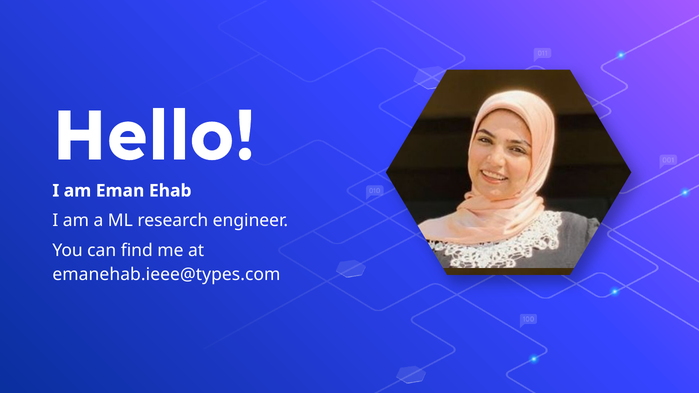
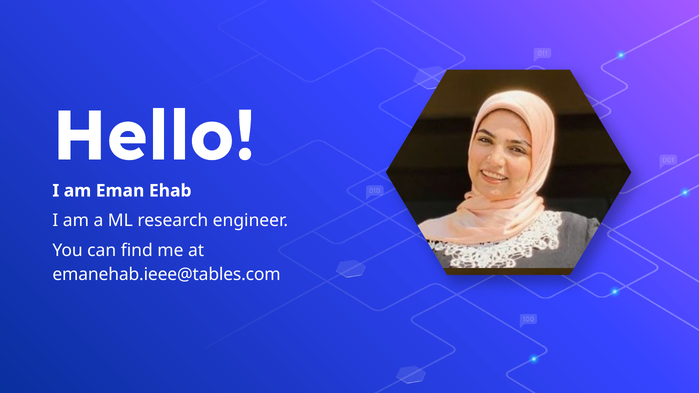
emanehab.ieee@types.com: emanehab.ieee@types.com -> emanehab.ieee@tables.com (167, 275)
